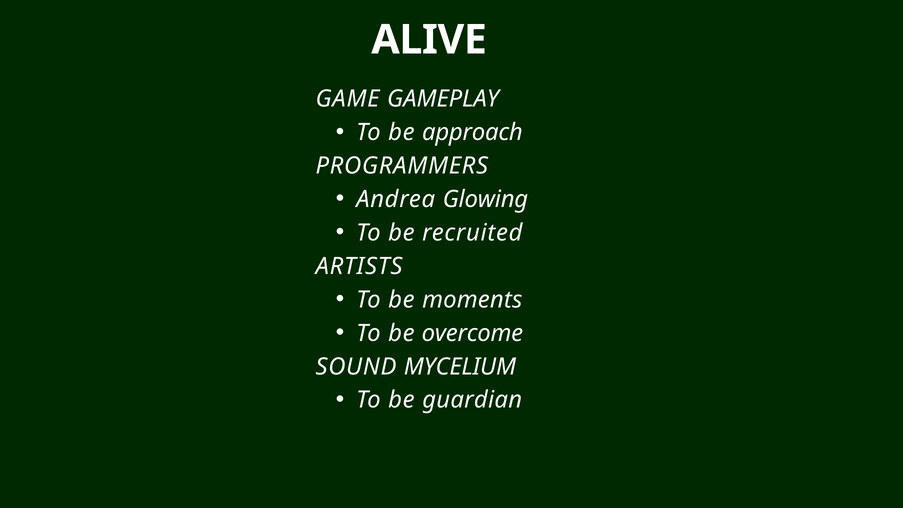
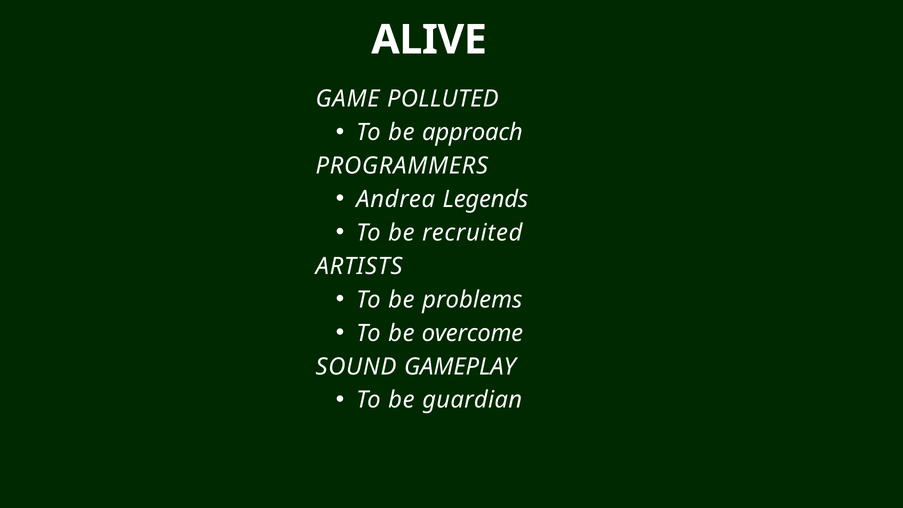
GAMEPLAY: GAMEPLAY -> POLLUTED (443, 99)
Glowing: Glowing -> Legends (485, 199)
moments: moments -> problems (472, 300)
MYCELIUM: MYCELIUM -> GAMEPLAY (460, 367)
